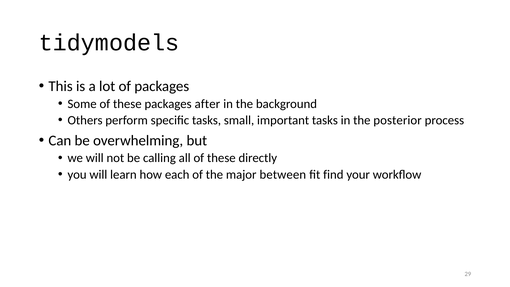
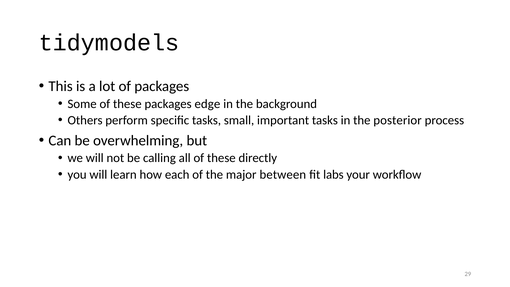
after: after -> edge (207, 104)
find: find -> labs (333, 174)
